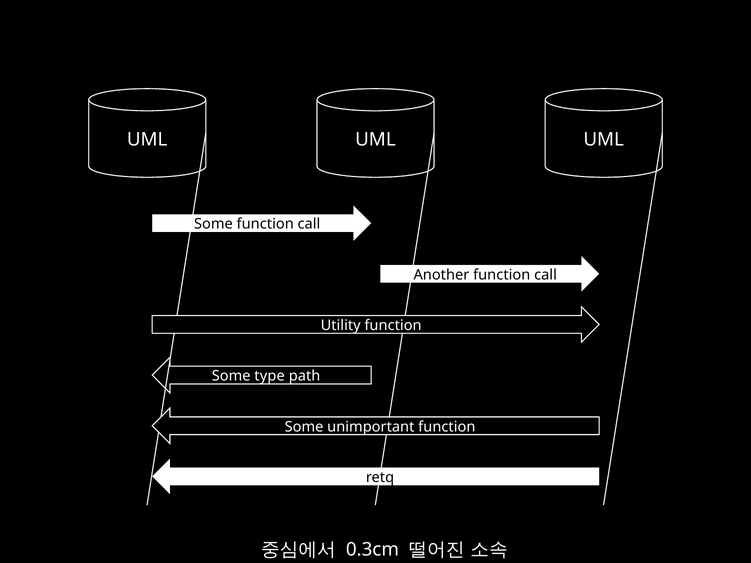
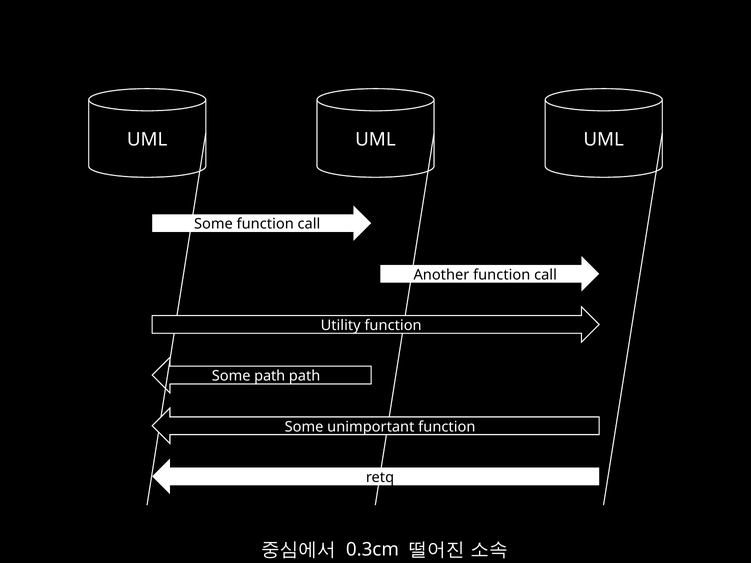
Some type: type -> path (270, 376)
